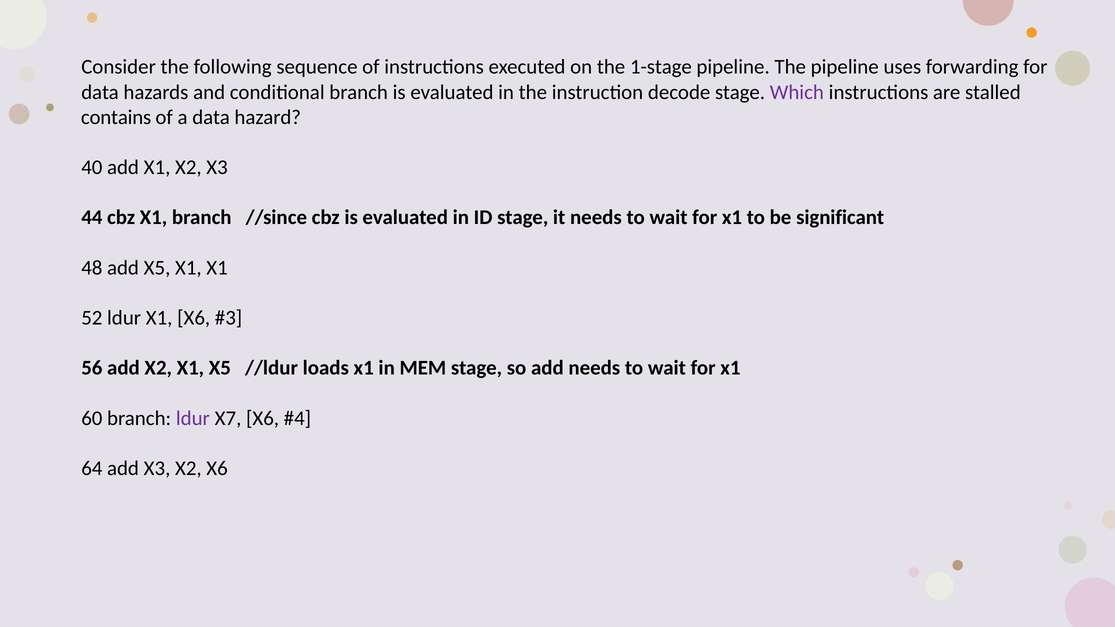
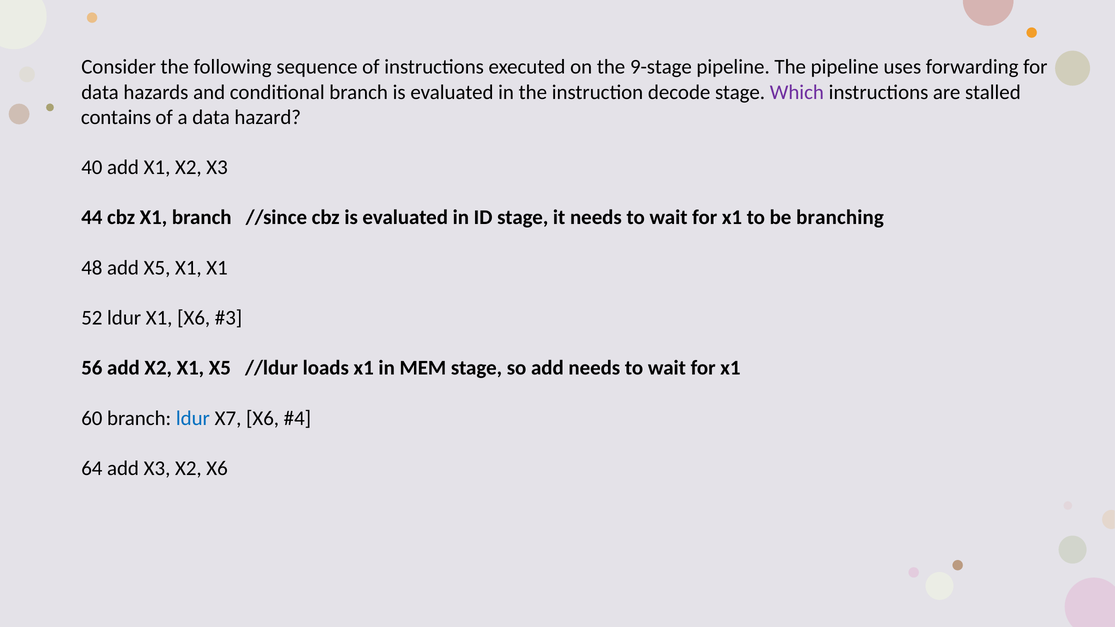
1-stage: 1-stage -> 9-stage (661, 67)
significant: significant -> branching (840, 218)
ldur colour: purple -> blue (193, 418)
